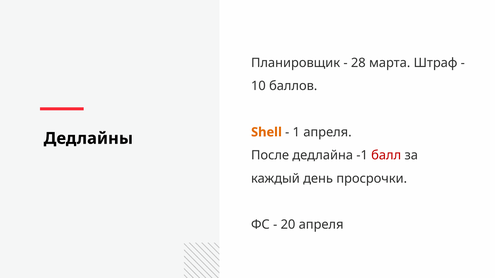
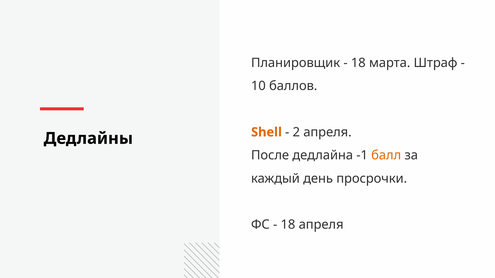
28: 28 -> 18 (358, 63)
1: 1 -> 2 (296, 132)
балл colour: red -> orange (386, 156)
20: 20 -> 18 (288, 225)
